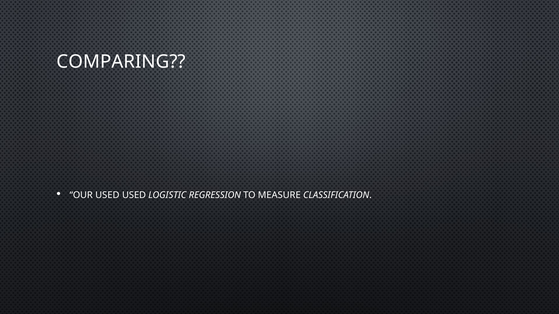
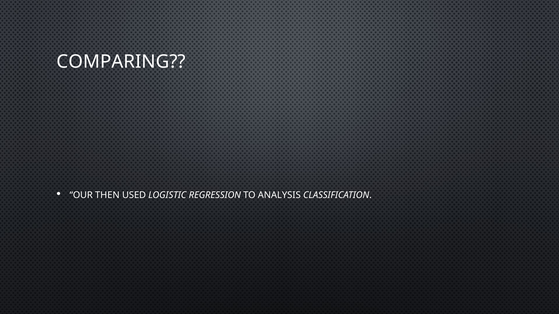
OUR USED: USED -> THEN (107, 195)
MEASURE: MEASURE -> ANALYSIS (279, 195)
